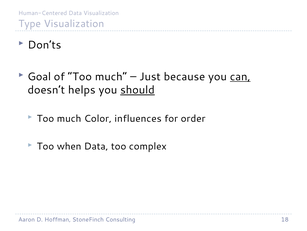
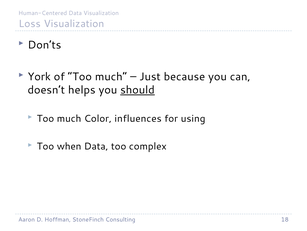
Type: Type -> Loss (30, 24)
Goal: Goal -> York (39, 76)
can underline: present -> none (240, 76)
order: order -> using (193, 118)
